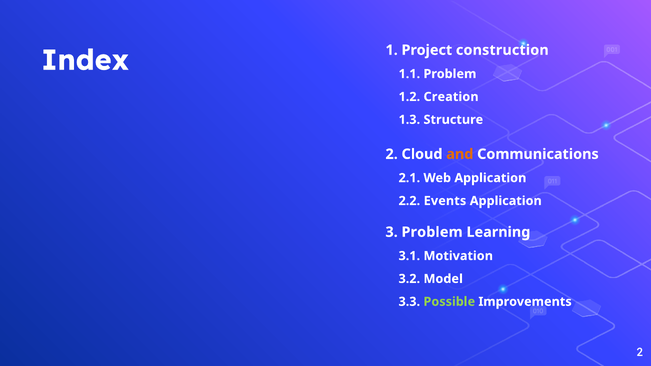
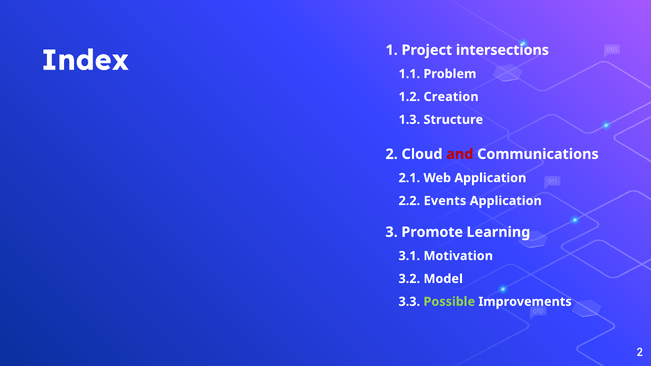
construction: construction -> intersections (502, 50)
and colour: orange -> red (460, 154)
3 Problem: Problem -> Promote (432, 232)
